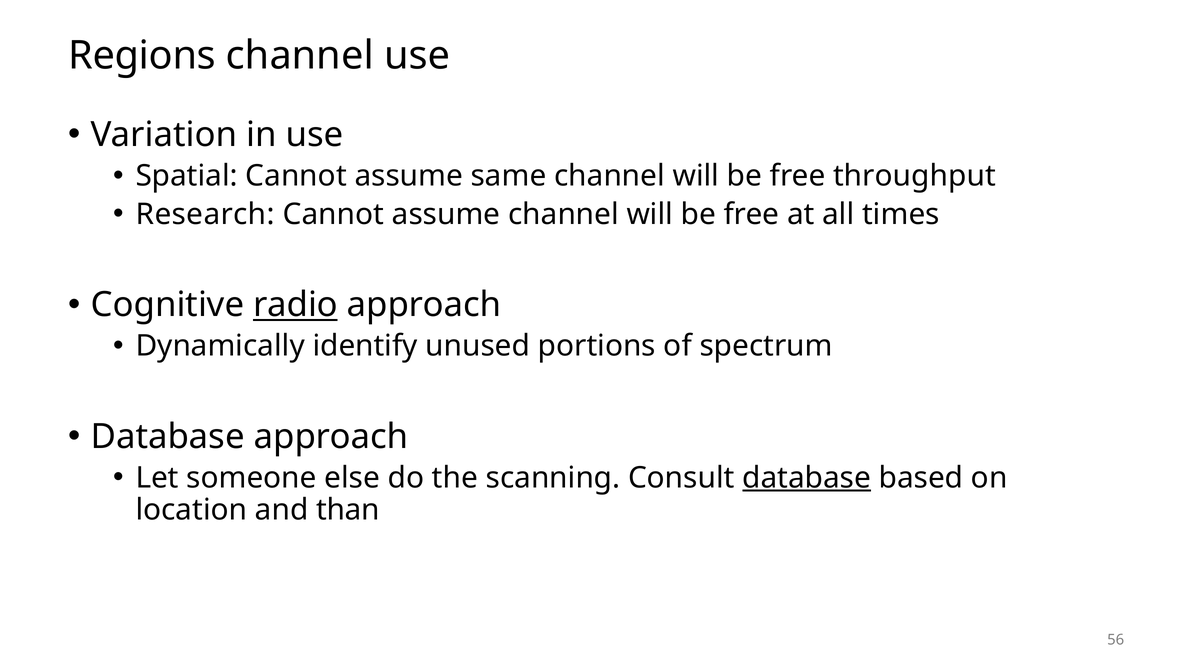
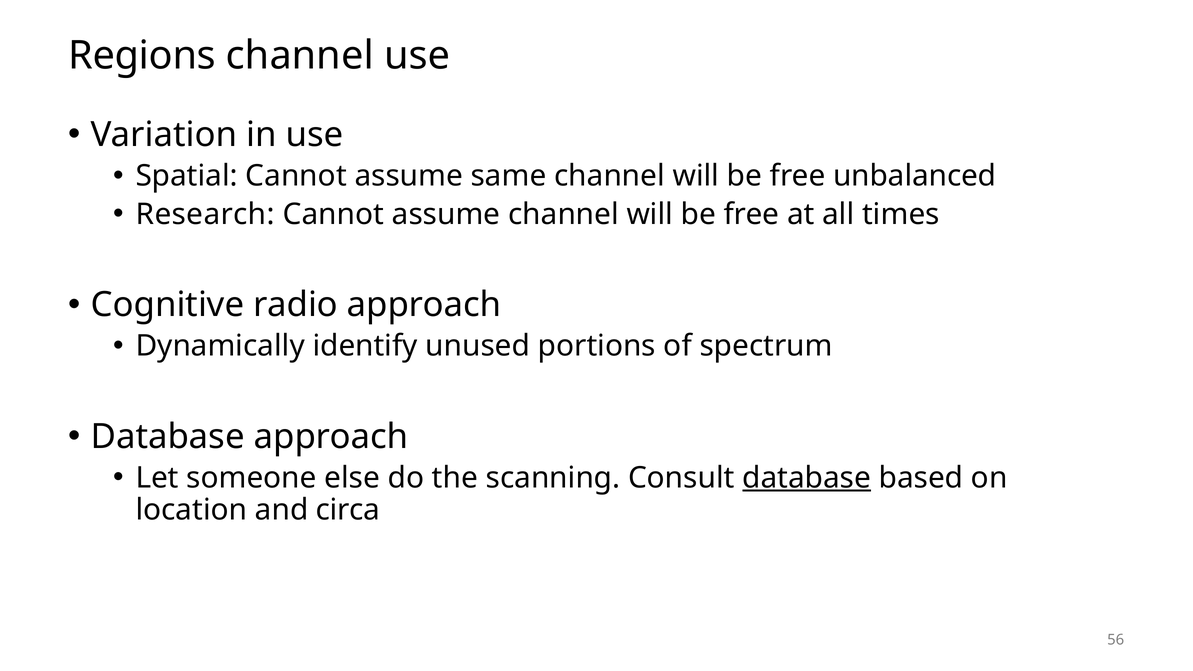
throughput: throughput -> unbalanced (915, 176)
radio underline: present -> none (296, 305)
than: than -> circa (348, 510)
